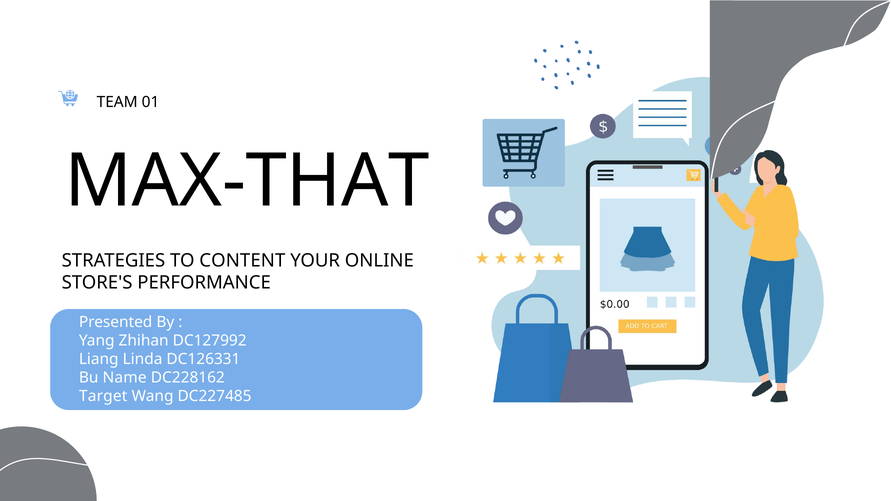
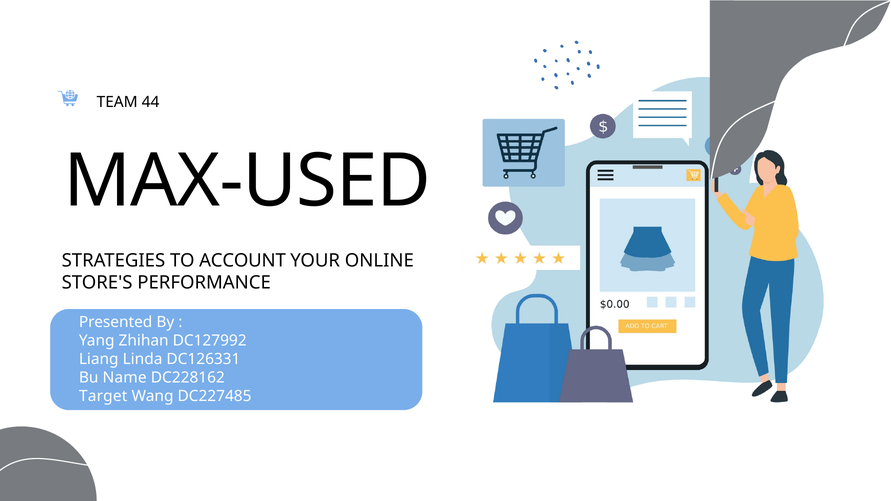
01: 01 -> 44 (151, 102)
MAX-THAT: MAX-THAT -> MAX-USED (247, 181)
CONTENT: CONTENT -> ACCOUNT (243, 261)
